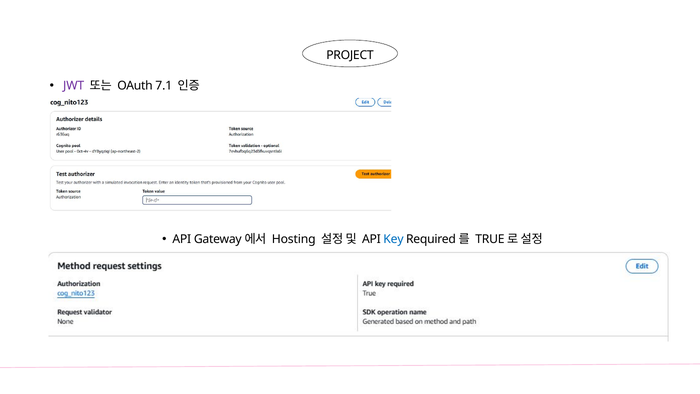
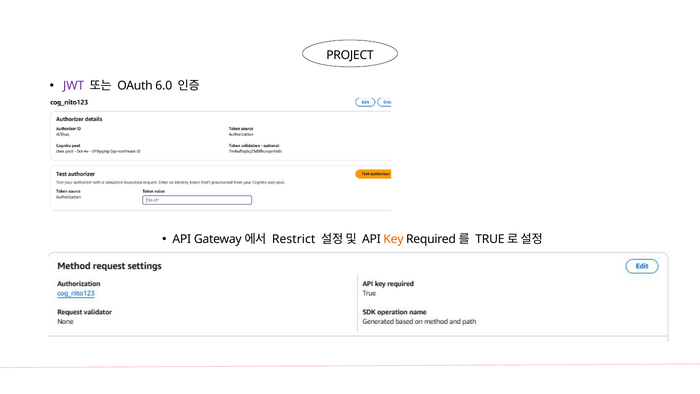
7.1: 7.1 -> 6.0 (164, 86)
Hosting: Hosting -> Restrict (294, 239)
Key colour: blue -> orange (393, 239)
